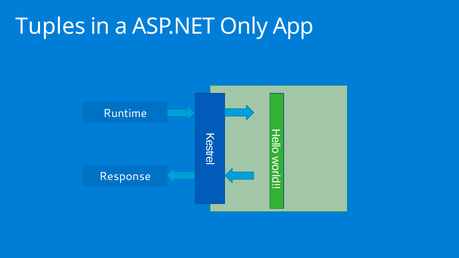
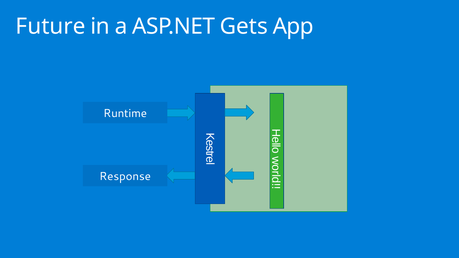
Tuples: Tuples -> Future (51, 26)
Only: Only -> Gets (244, 26)
